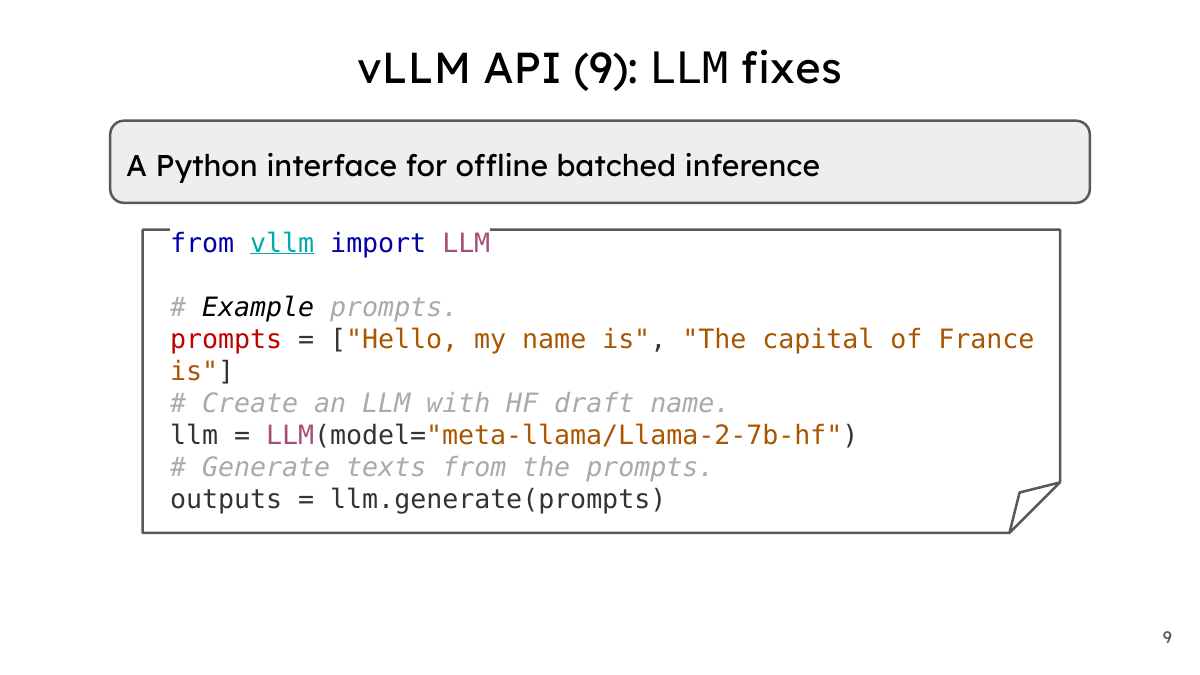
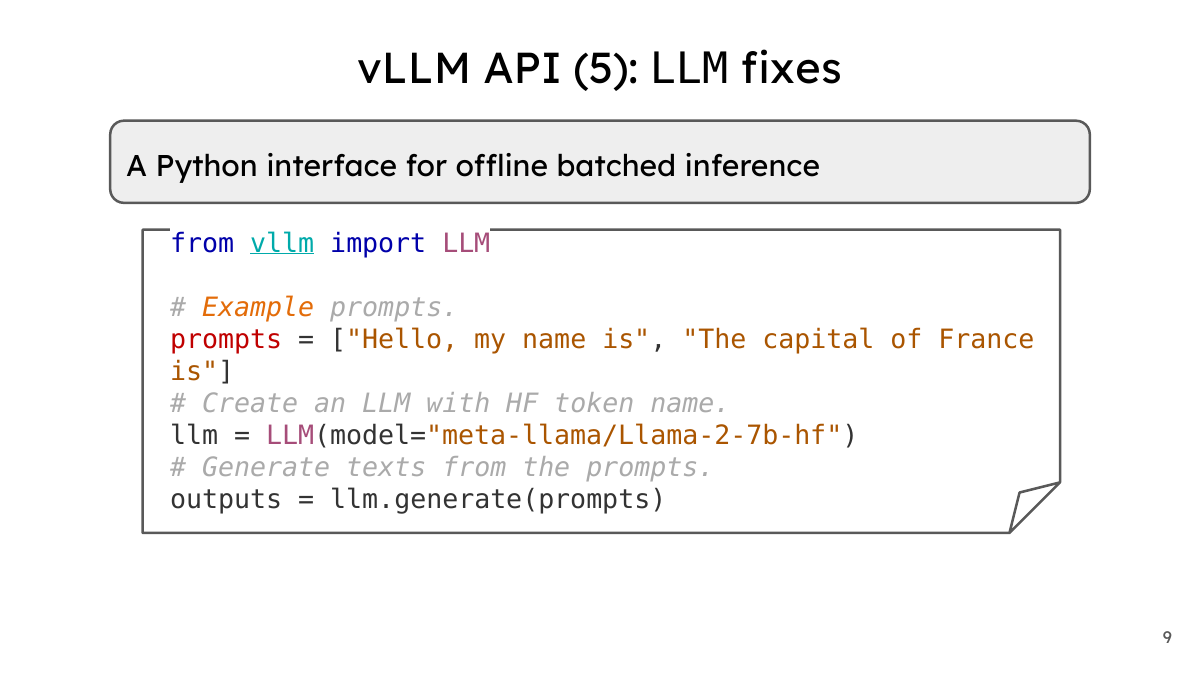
API 9: 9 -> 5 (606, 69)
Example colour: black -> orange (258, 308)
draft: draft -> token (594, 403)
